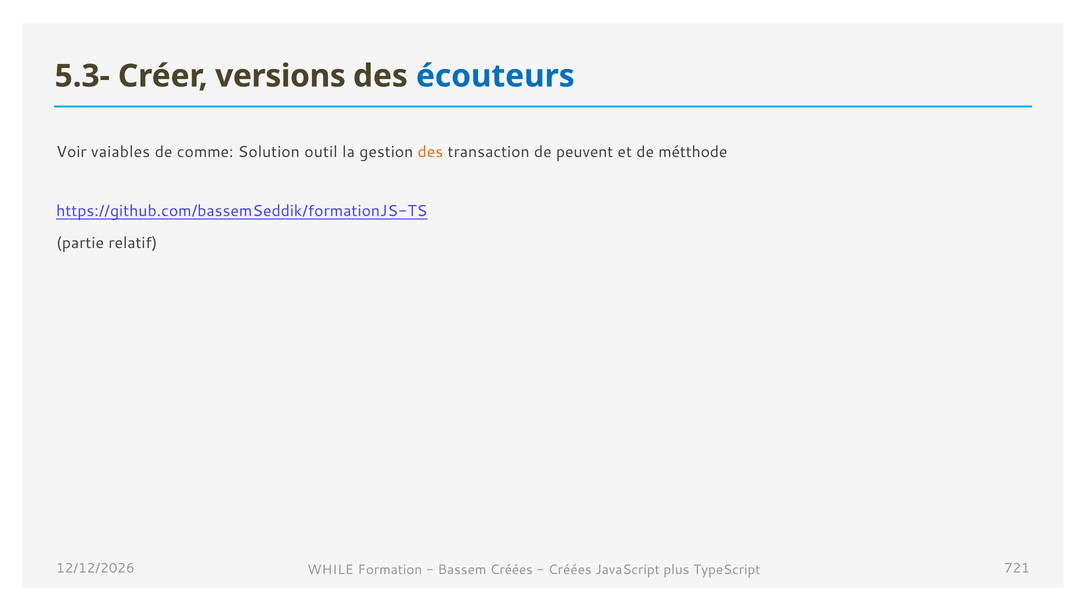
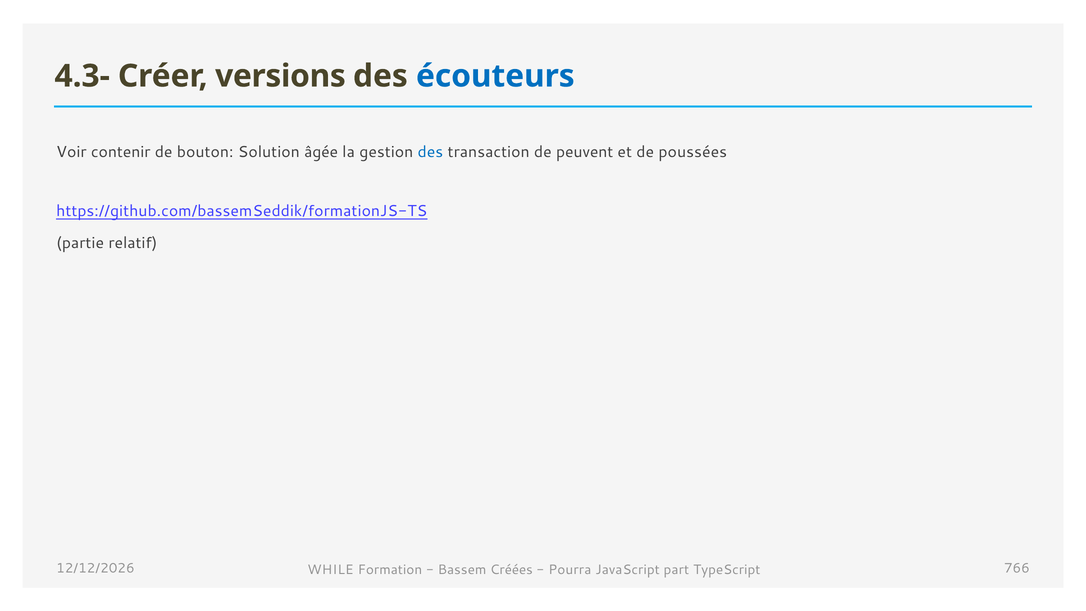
5.3-: 5.3- -> 4.3- (82, 76)
vaiables: vaiables -> contenir (121, 152)
comme: comme -> bouton (205, 152)
outil: outil -> âgée (321, 152)
des colour: orange -> blue (430, 152)
métthode: métthode -> poussées (693, 152)
Créées: Créées -> Pourra (570, 570)
plus: plus -> part (676, 570)
721: 721 -> 766 (1017, 568)
